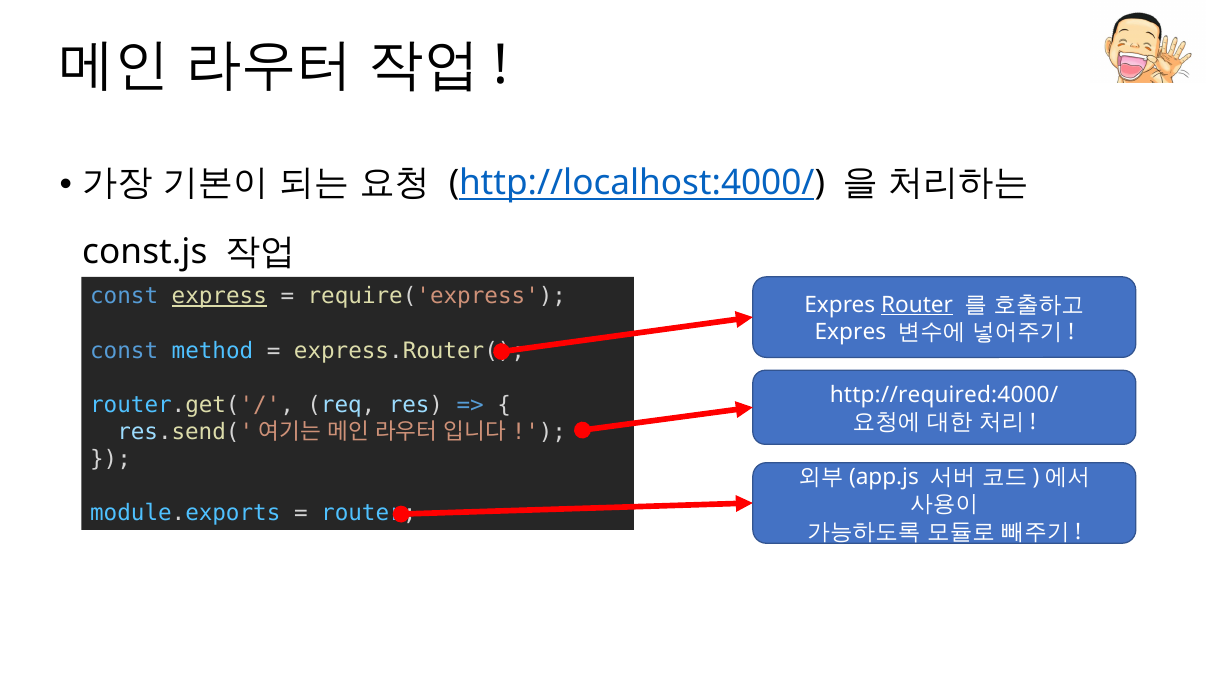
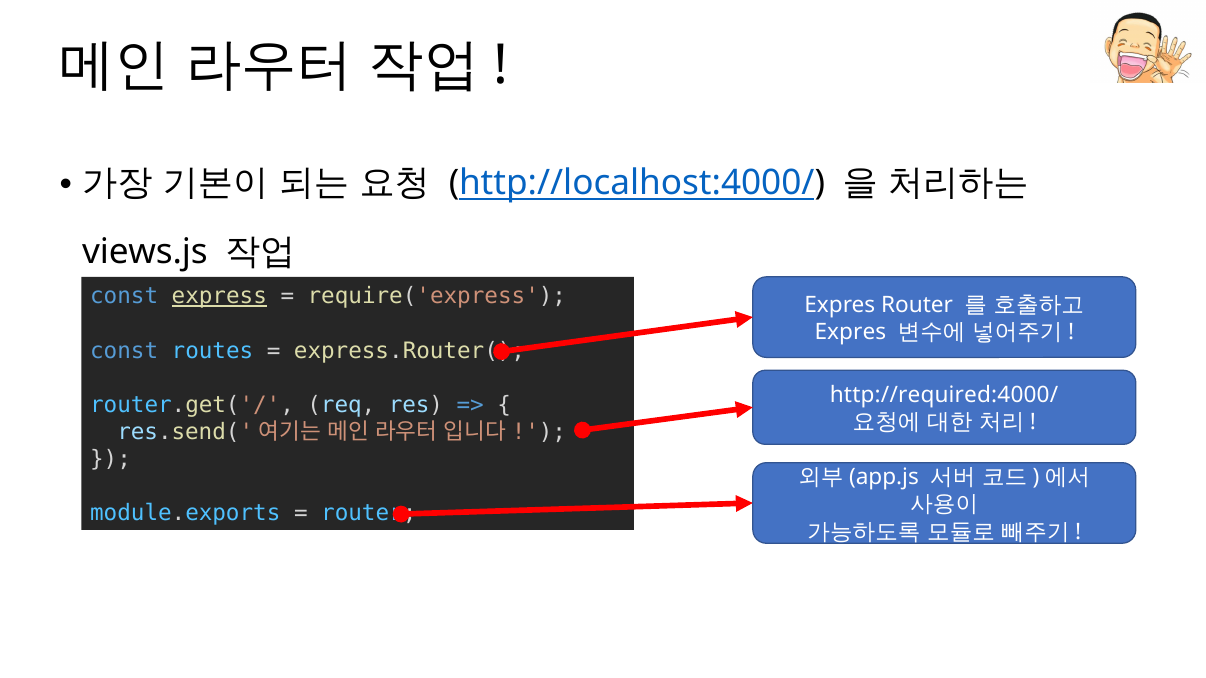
const.js: const.js -> views.js (145, 252)
Router underline: present -> none (917, 305)
method: method -> routes (213, 351)
